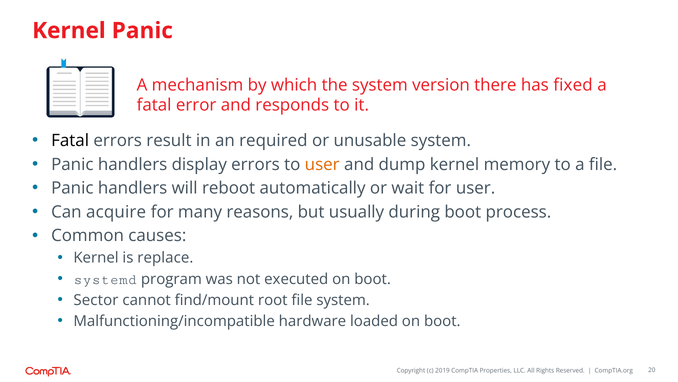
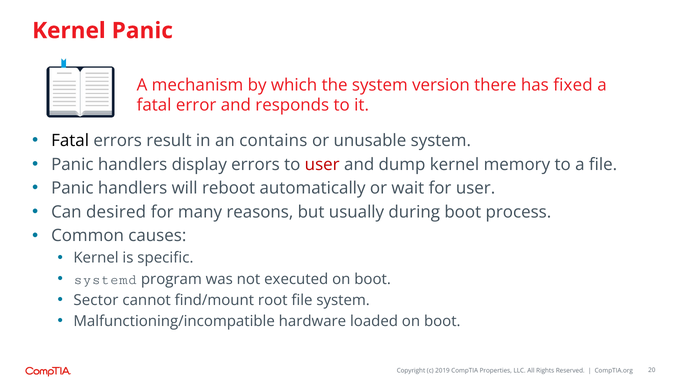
required: required -> contains (273, 141)
user colour: orange -> red (322, 164)
acquire: acquire -> desired (116, 212)
replace: replace -> specific (165, 258)
